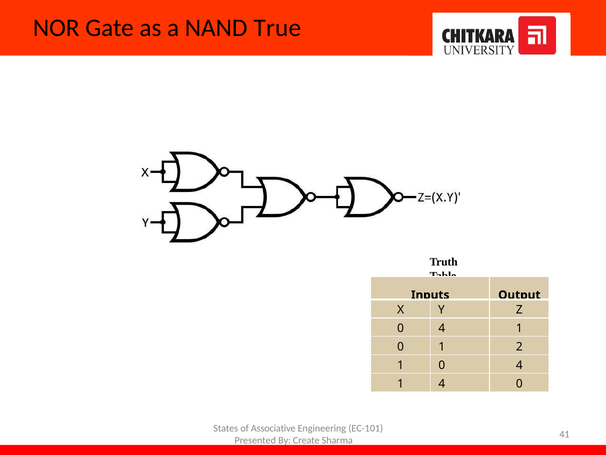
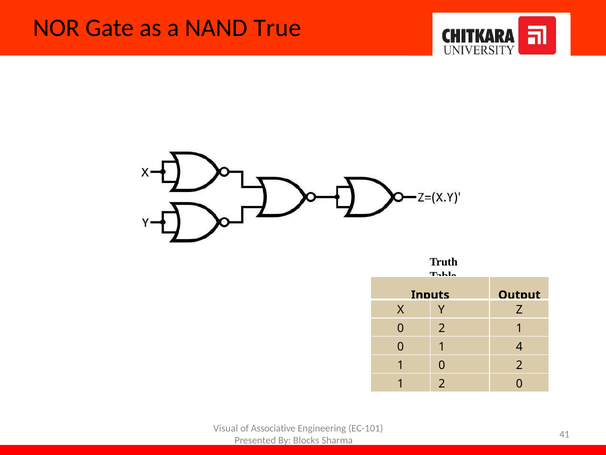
4: 4 -> 2 (442, 328)
2: 2 -> 4 (519, 347)
1 0 4: 4 -> 2 (519, 365)
1 4: 4 -> 2 (442, 383)
States: States -> Visual (226, 428)
Create: Create -> Blocks (306, 440)
